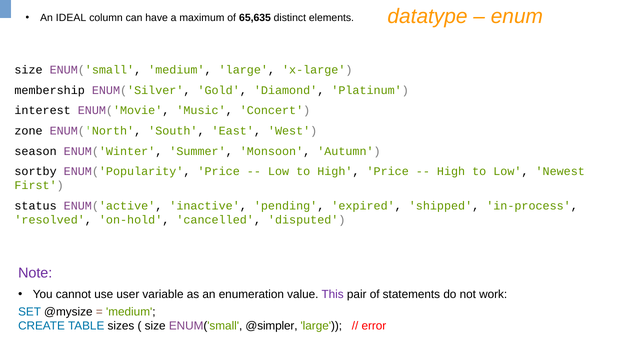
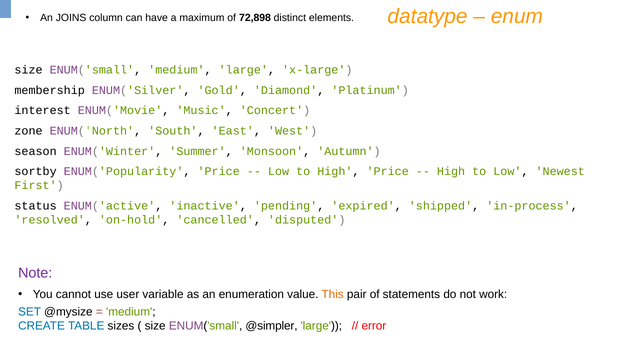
IDEAL: IDEAL -> JOINS (71, 18)
65,635: 65,635 -> 72,898 (255, 18)
This colour: purple -> orange (333, 295)
